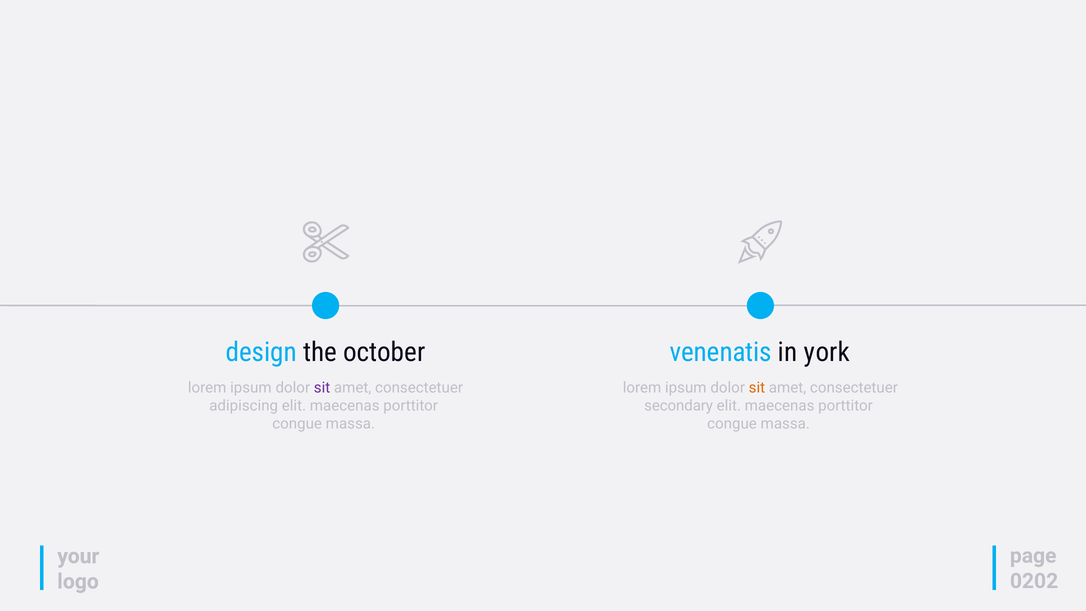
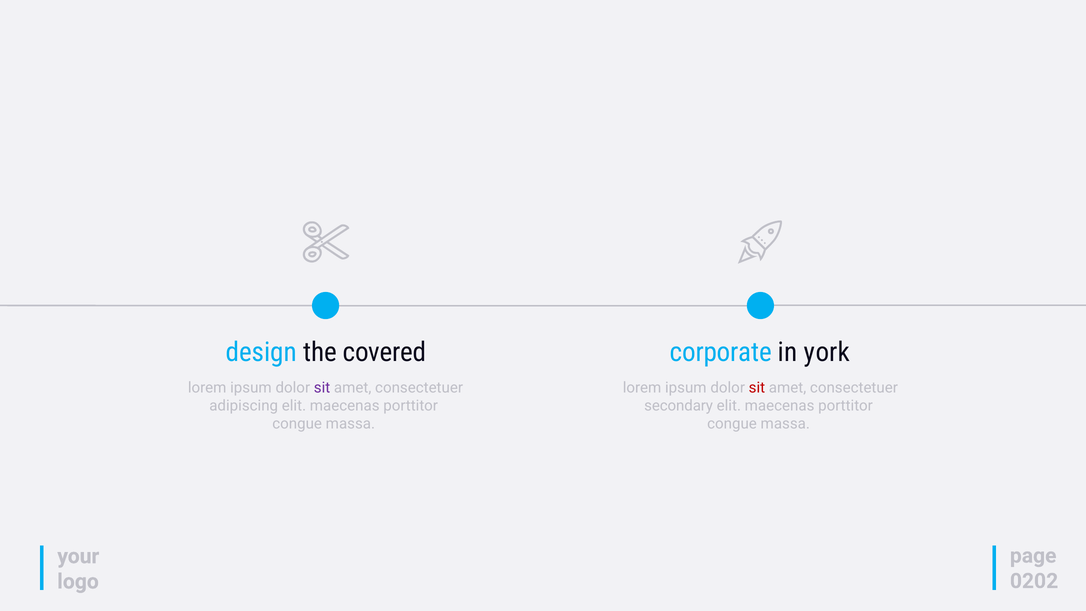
october: october -> covered (384, 352)
venenatis: venenatis -> corporate (721, 352)
sit colour: orange -> red (757, 387)
